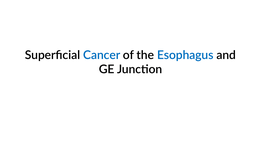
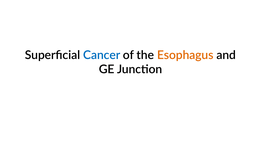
Esophagus colour: blue -> orange (185, 55)
